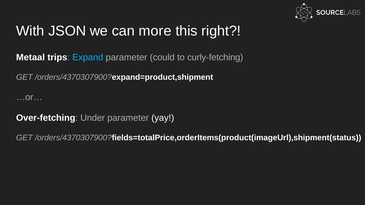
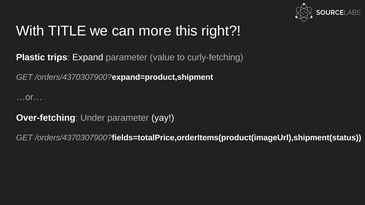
JSON: JSON -> TITLE (67, 31)
Metaal: Metaal -> Plastic (31, 57)
Expand colour: light blue -> white (88, 57)
could: could -> value (162, 57)
